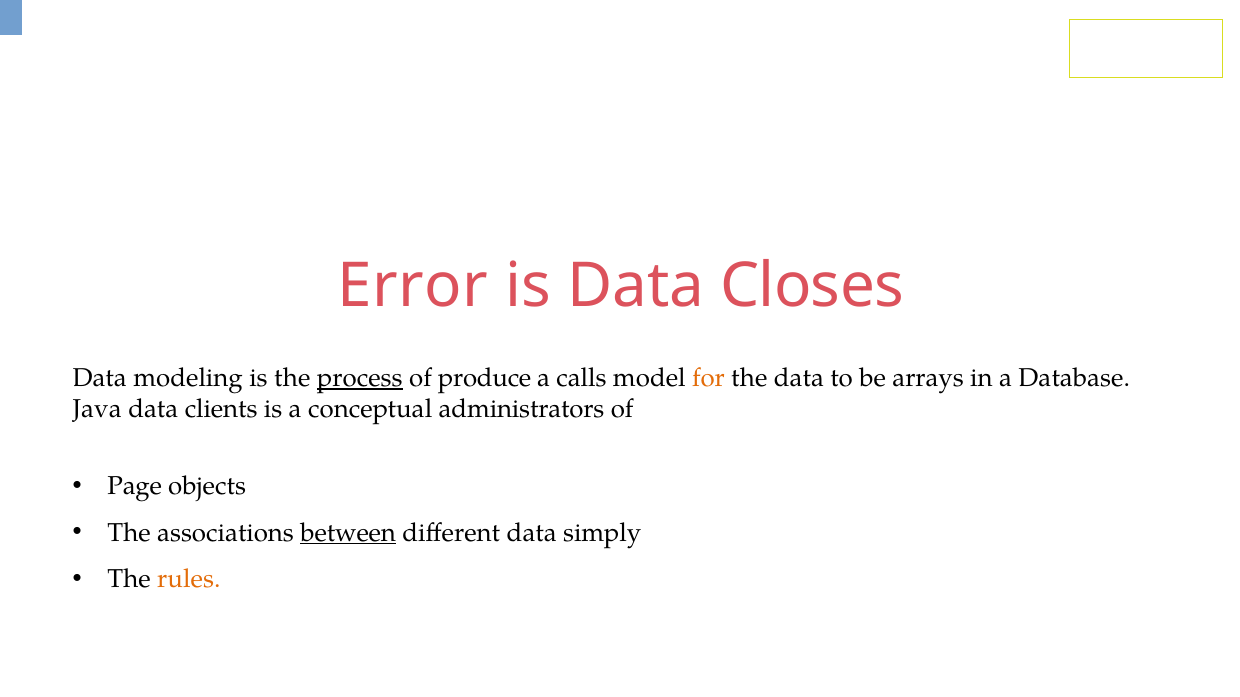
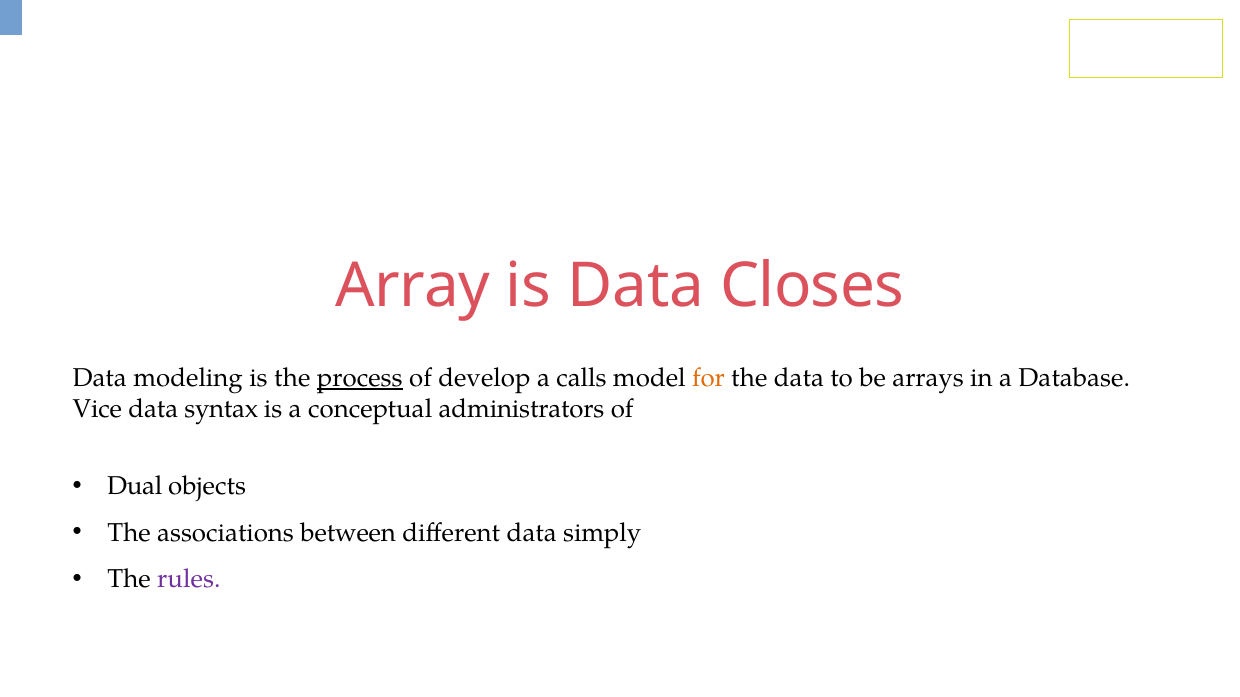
Error: Error -> Array (413, 286)
produce: produce -> develop (484, 378)
Java: Java -> Vice (97, 409)
clients: clients -> syntax (221, 409)
Page: Page -> Dual (135, 486)
between underline: present -> none (348, 533)
rules colour: orange -> purple (189, 579)
